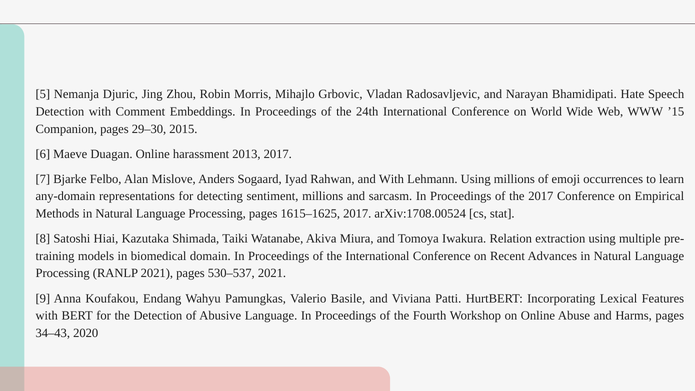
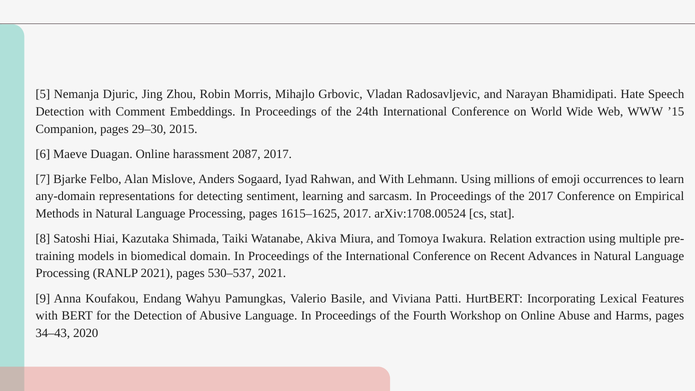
2013: 2013 -> 2087 (246, 154)
sentiment millions: millions -> learning (323, 196)
